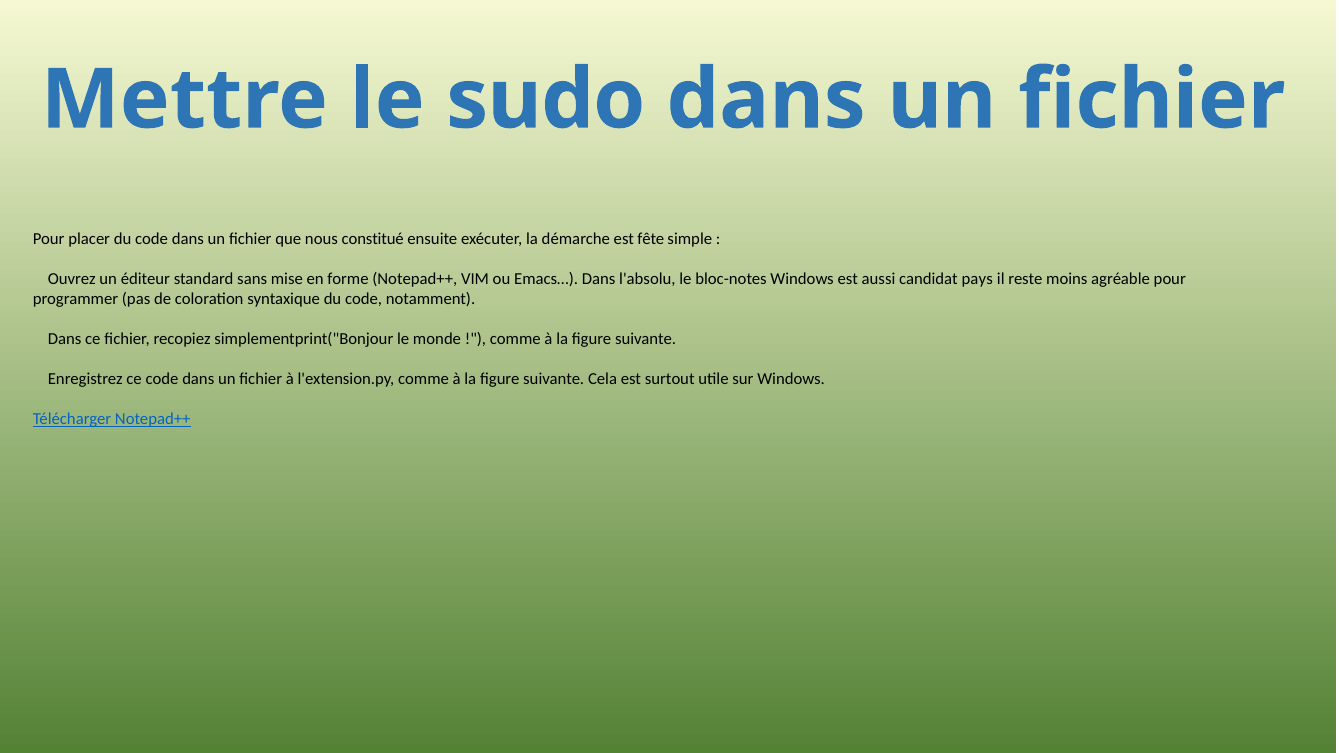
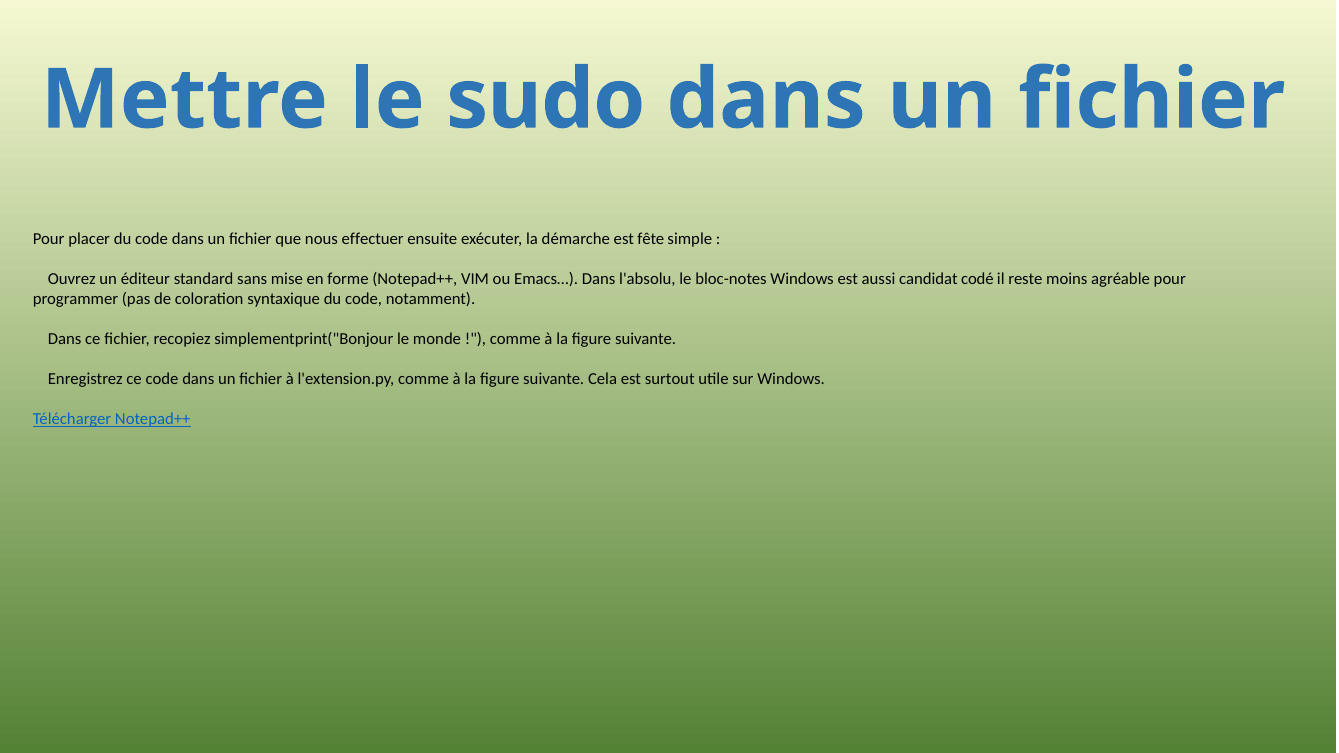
constitué: constitué -> effectuer (373, 239)
pays: pays -> codé (977, 279)
